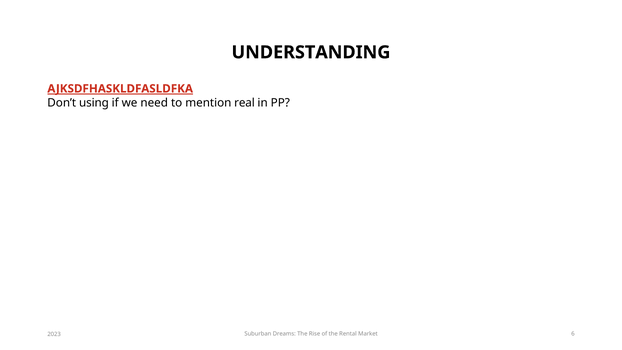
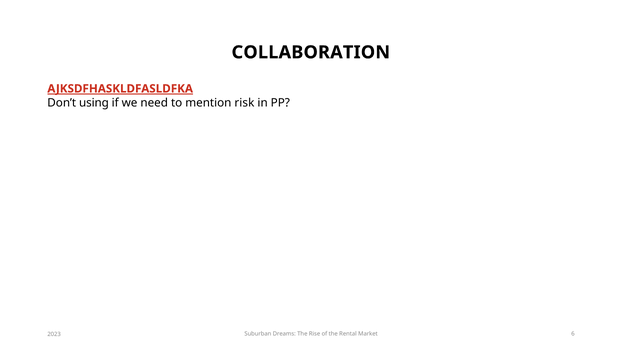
UNDERSTANDING: UNDERSTANDING -> COLLABORATION (311, 52)
real: real -> risk (244, 103)
